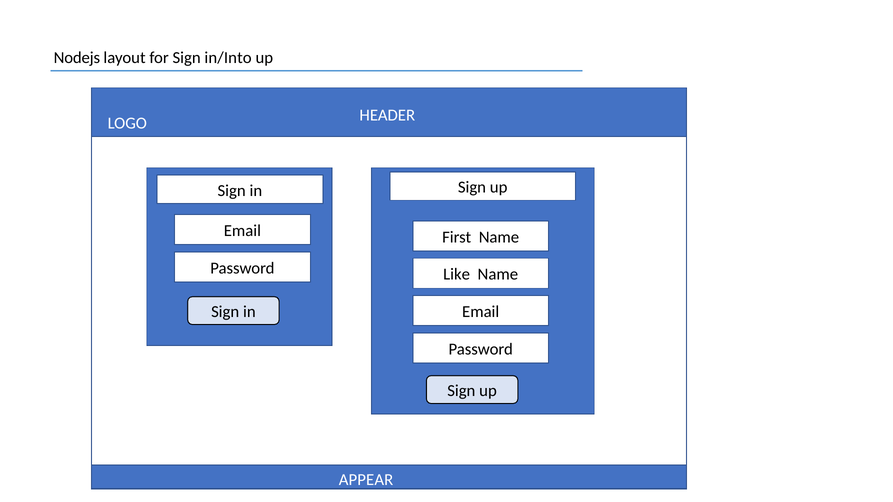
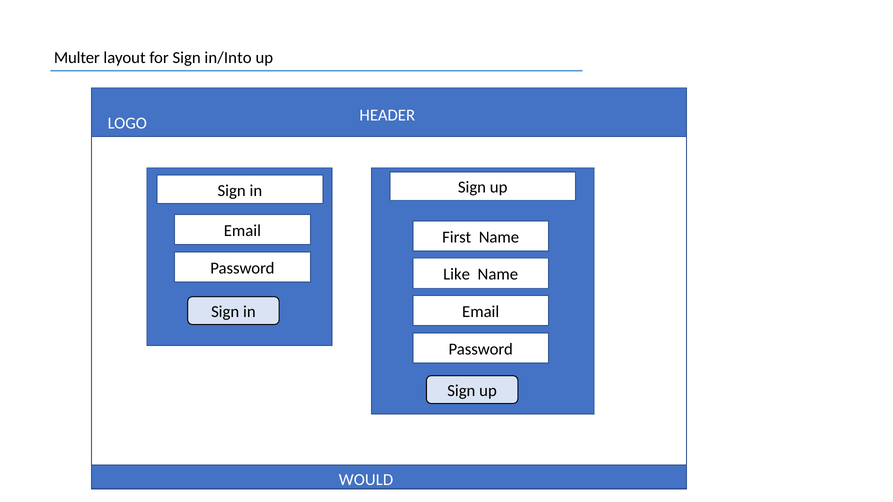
Nodejs: Nodejs -> Multer (77, 58)
APPEAR: APPEAR -> WOULD (366, 480)
